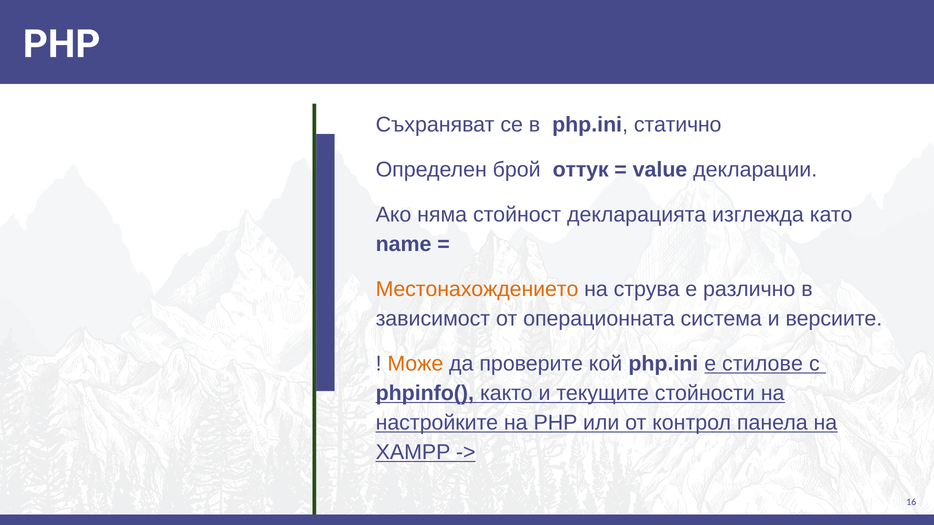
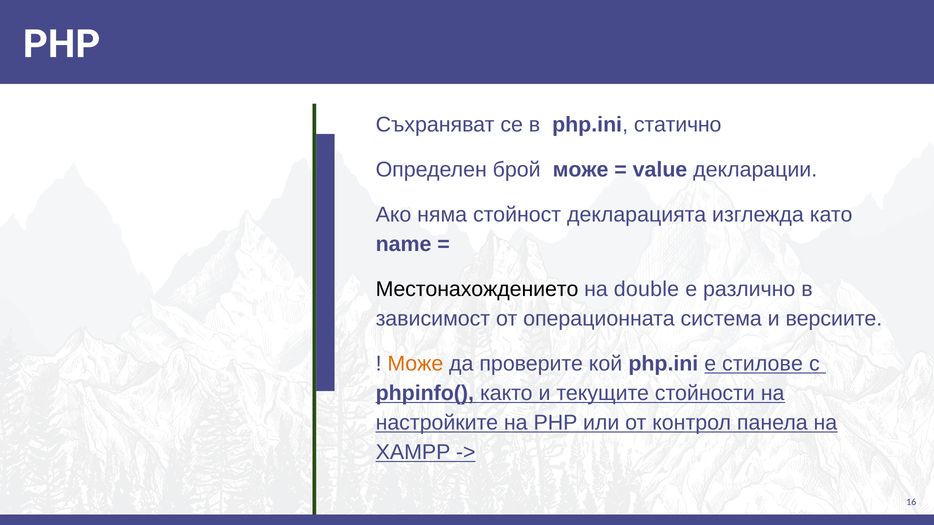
брой оттук: оттук -> може (581, 170)
Местонахождението colour: orange -> black (477, 289)
струва: струва -> double (646, 289)
